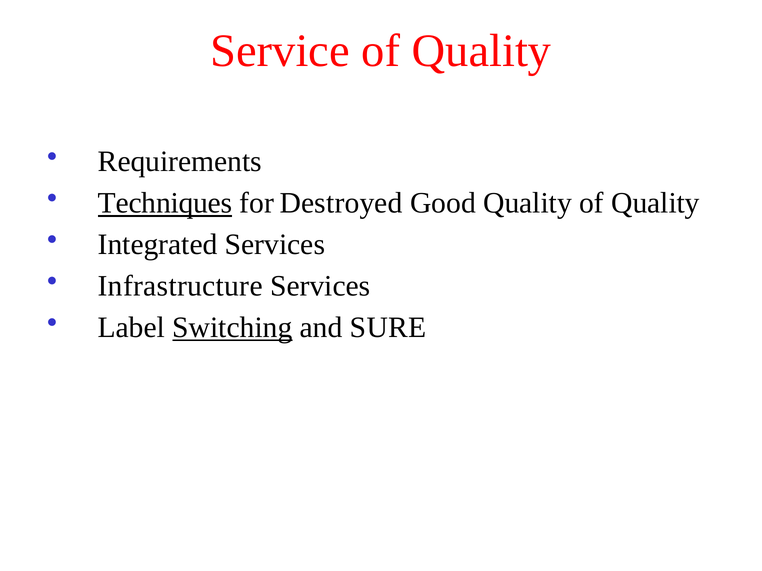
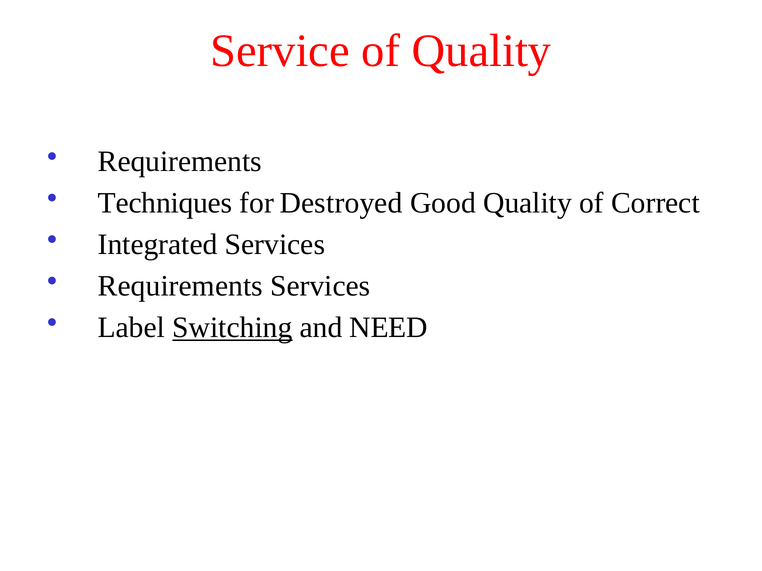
Techniques underline: present -> none (165, 203)
Quality of Quality: Quality -> Correct (655, 203)
Infrastructure: Infrastructure -> Requirements (180, 286)
SURE: SURE -> NEED (389, 328)
